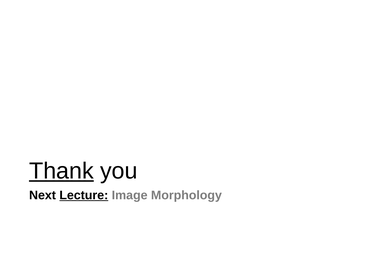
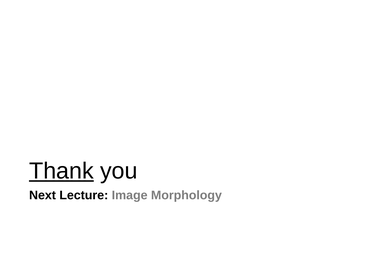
Lecture underline: present -> none (84, 195)
